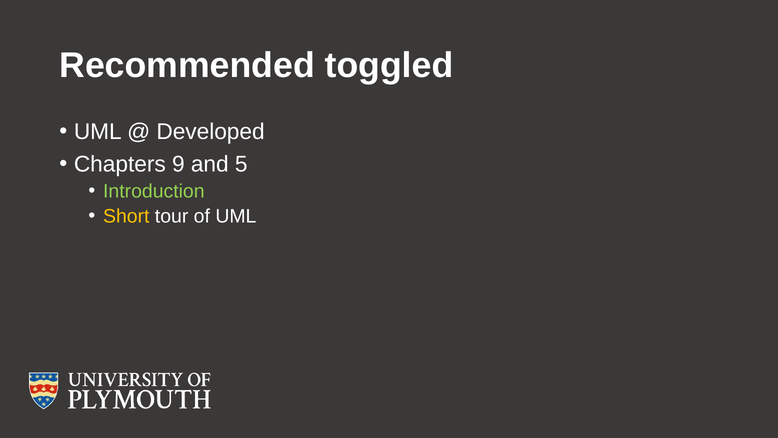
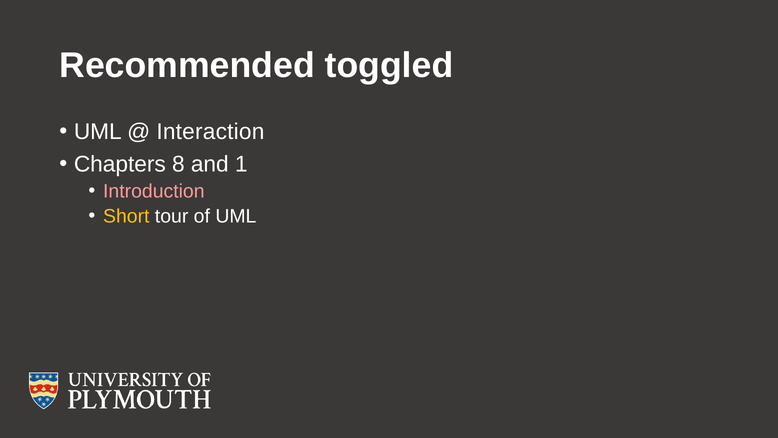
Developed: Developed -> Interaction (210, 132)
9: 9 -> 8 (178, 164)
5: 5 -> 1 (241, 164)
Introduction colour: light green -> pink (154, 191)
